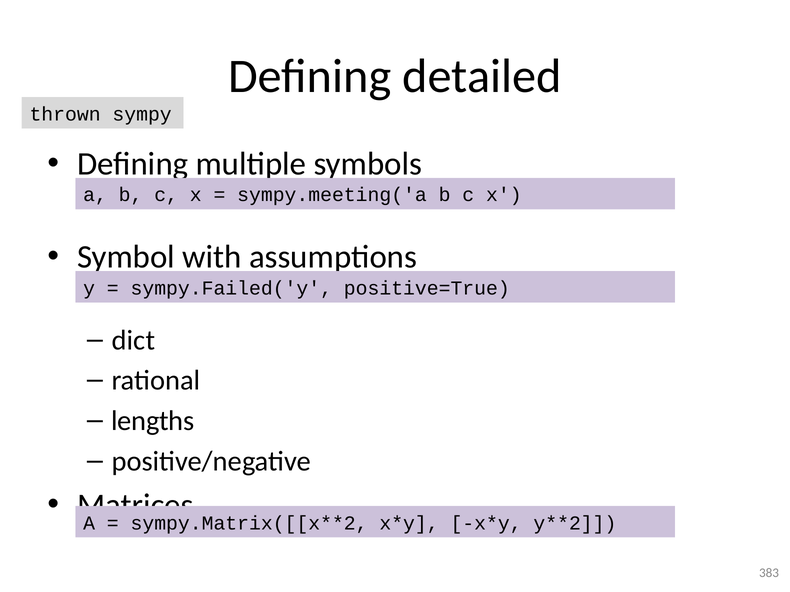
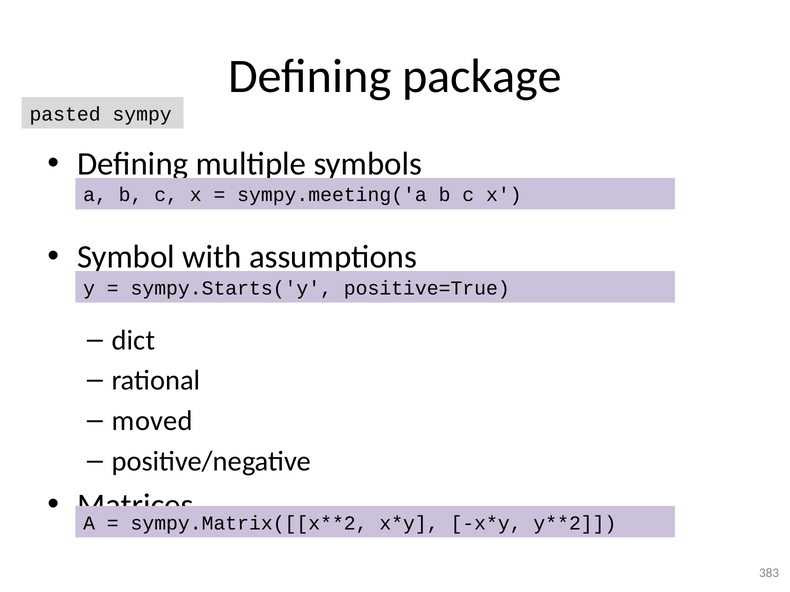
detailed: detailed -> package (482, 76)
thrown: thrown -> pasted (65, 114)
sympy.Failed('y: sympy.Failed('y -> sympy.Starts('y (231, 288)
lengths: lengths -> moved (152, 421)
